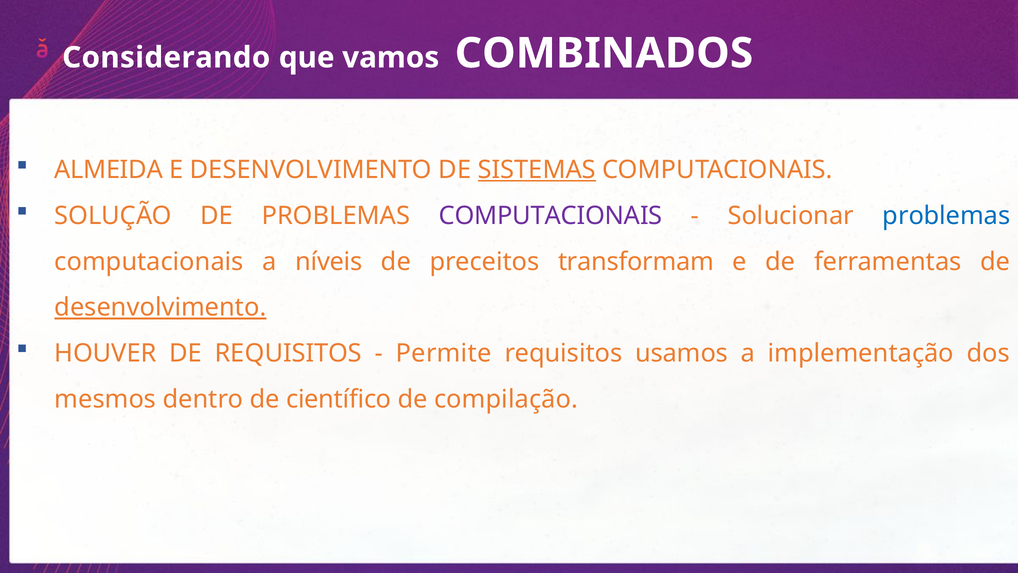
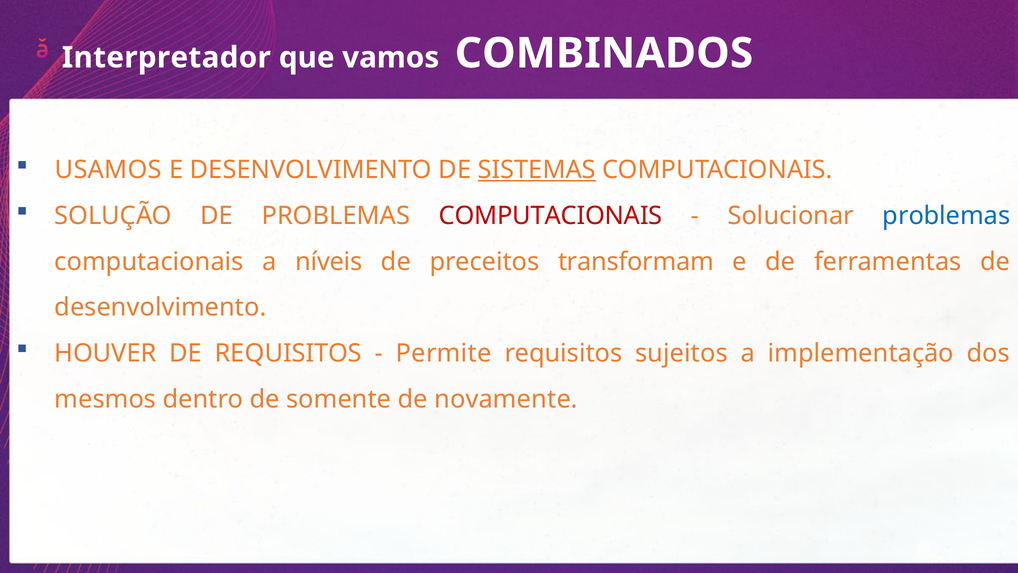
Considerando: Considerando -> Interpretador (166, 58)
ALMEIDA: ALMEIDA -> USAMOS (108, 170)
COMPUTACIONAIS colour: purple -> red (551, 216)
desenvolvimento underline: present -> none (160, 307)
usamos: usamos -> sujeitos (682, 353)
científico: científico -> somente (339, 399)
compilação: compilação -> novamente (506, 399)
